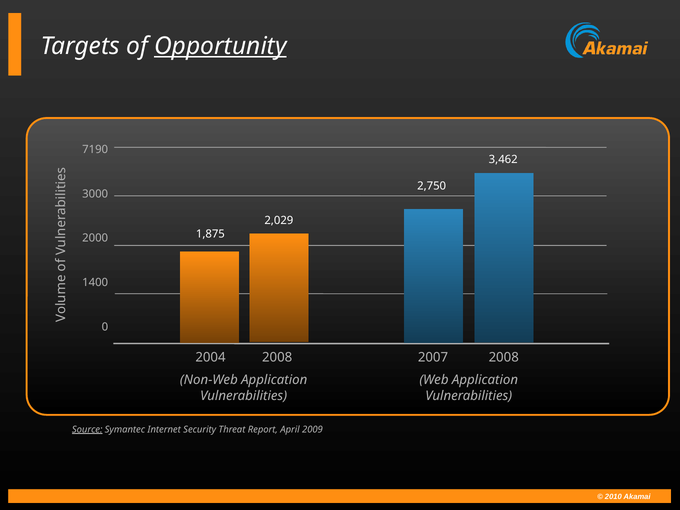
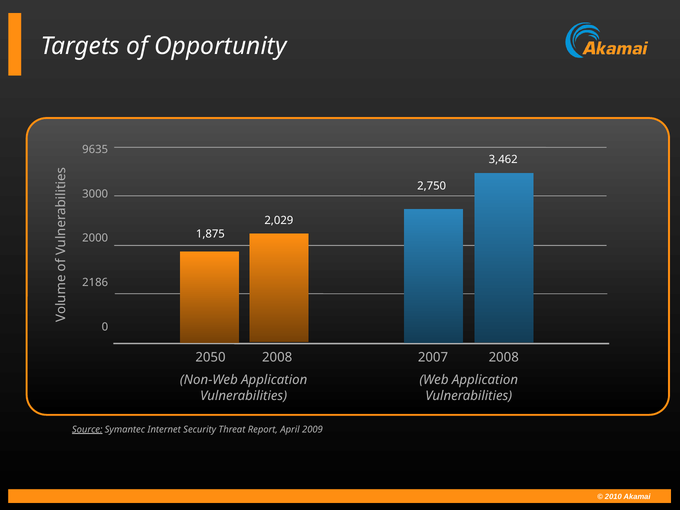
Opportunity underline: present -> none (220, 46)
7190: 7190 -> 9635 (95, 149)
1400: 1400 -> 2186 (95, 283)
2004: 2004 -> 2050 (210, 357)
